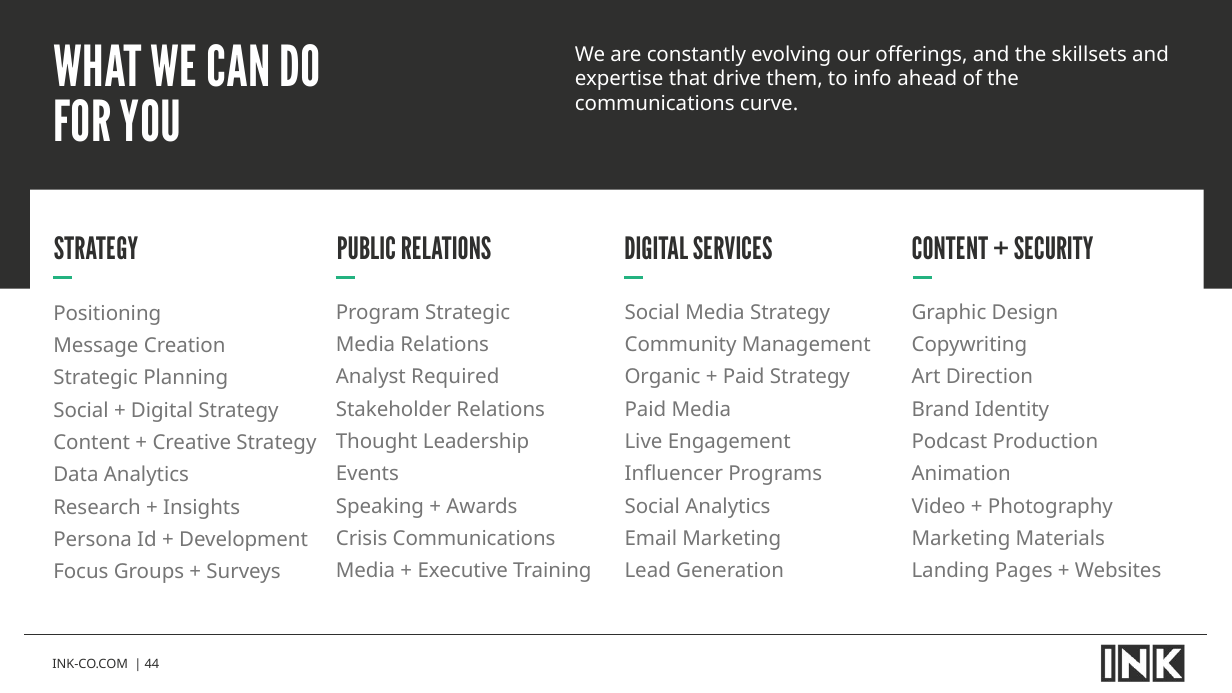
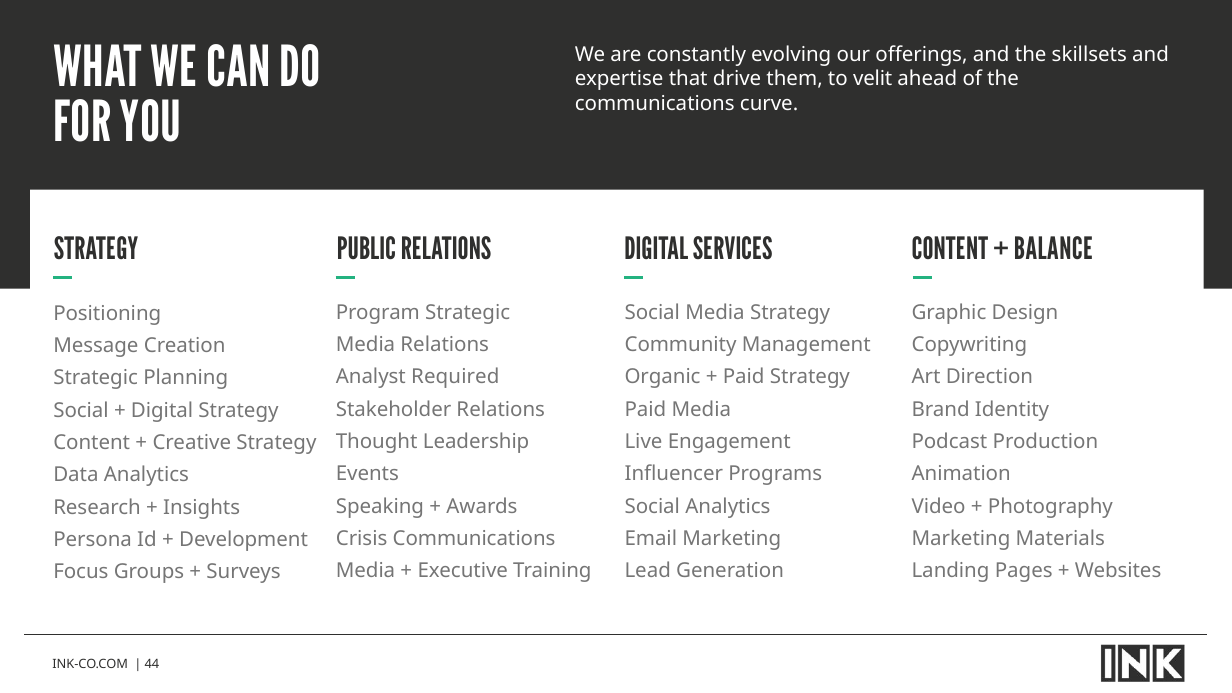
info: info -> velit (873, 79)
SECURITY: SECURITY -> BALANCE (1053, 250)
